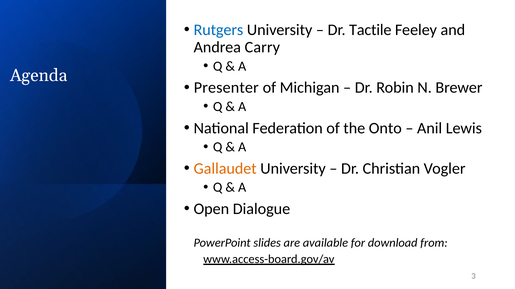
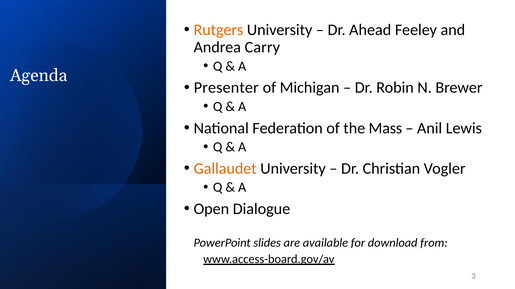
Rutgers colour: blue -> orange (218, 30)
Tactile: Tactile -> Ahead (370, 30)
Onto: Onto -> Mass (385, 128)
